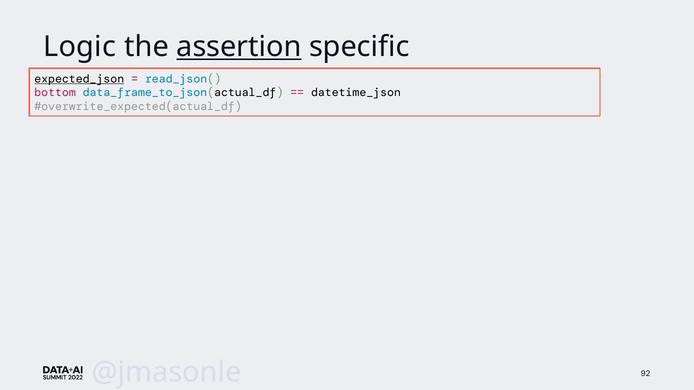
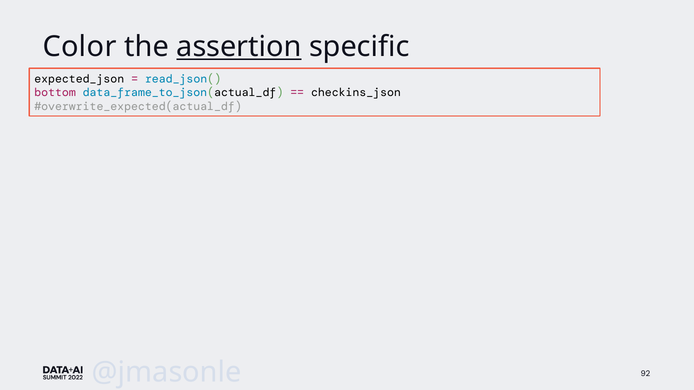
Logic: Logic -> Color (80, 47)
expected_json underline: present -> none (79, 79)
datetime_json: datetime_json -> checkins_json (356, 93)
